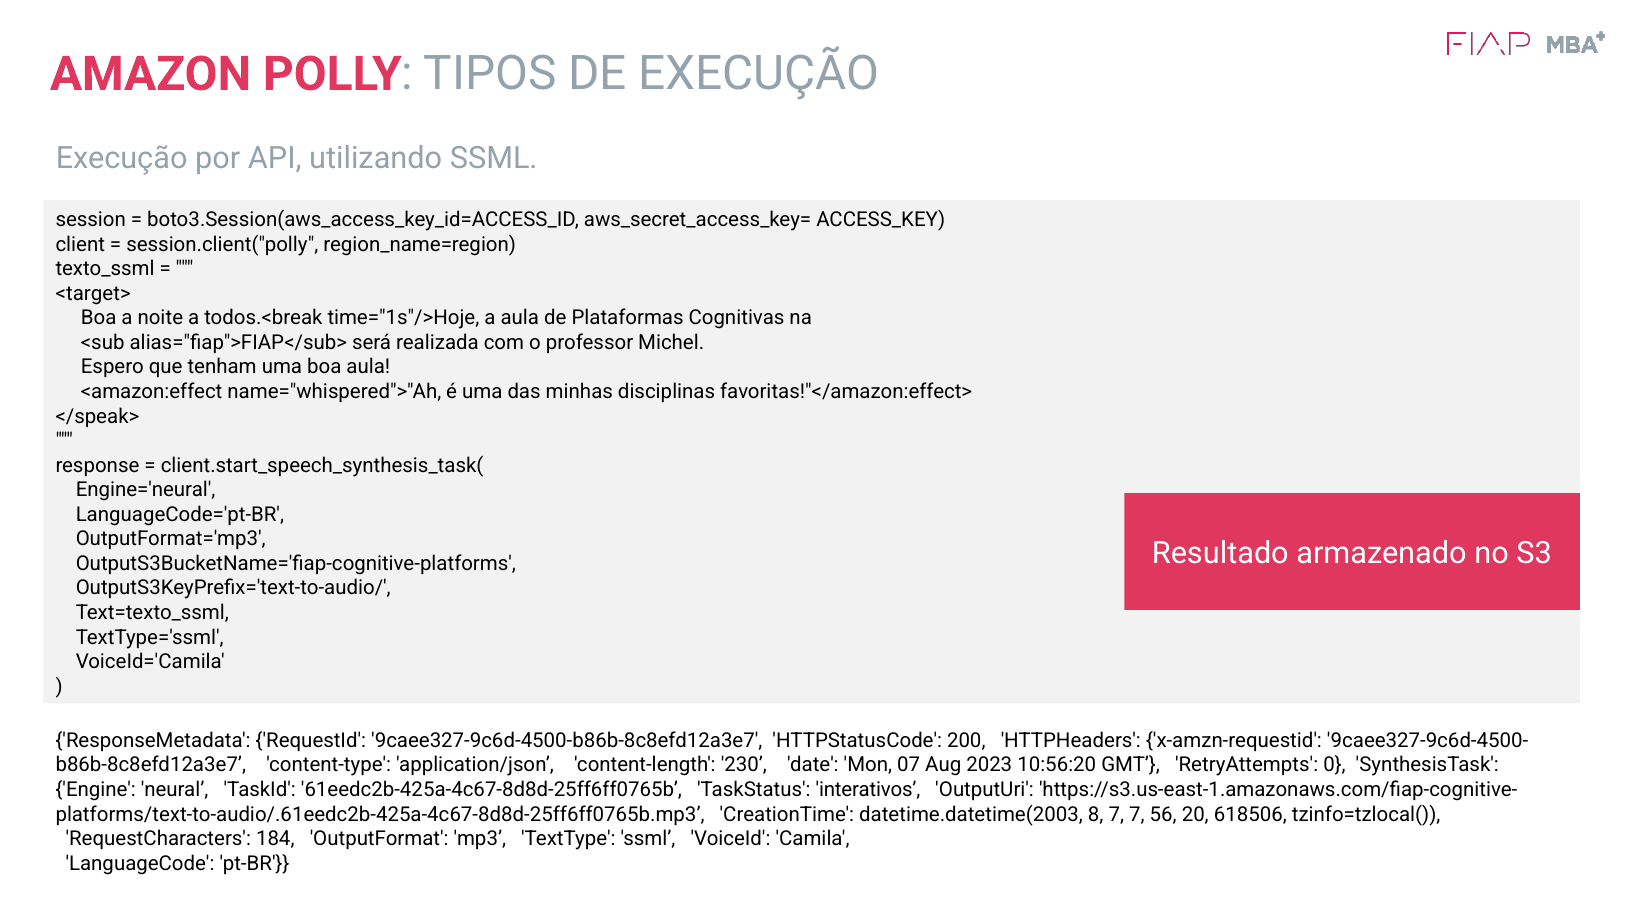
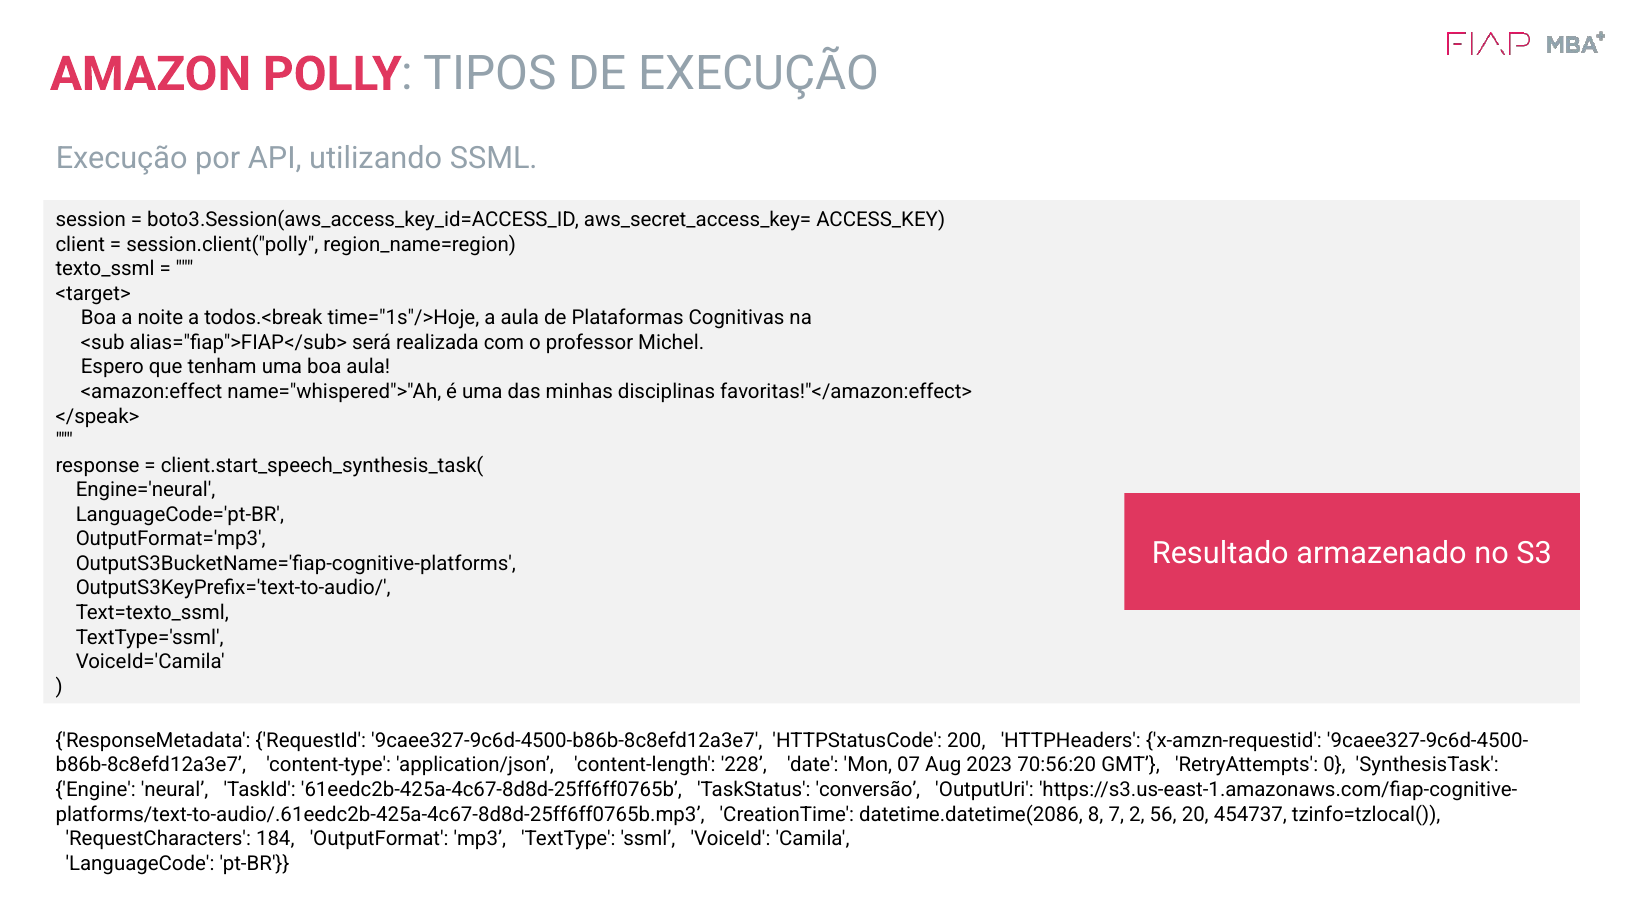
230: 230 -> 228 (744, 765)
10:56:20: 10:56:20 -> 70:56:20 (1057, 765)
interativos: interativos -> conversão (868, 790)
datetime.datetime(2003: datetime.datetime(2003 -> datetime.datetime(2086 (971, 815)
7 7: 7 -> 2 (1137, 815)
618506: 618506 -> 454737 (1250, 815)
